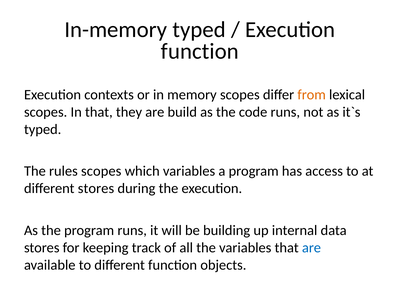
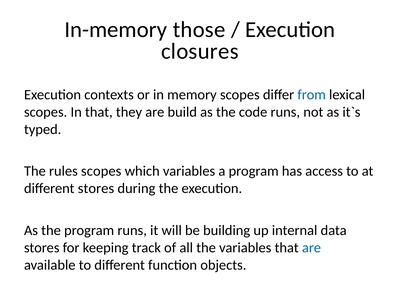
In-memory typed: typed -> those (199, 29)
function: function -> closures (200, 51)
from colour: orange -> blue (312, 95)
